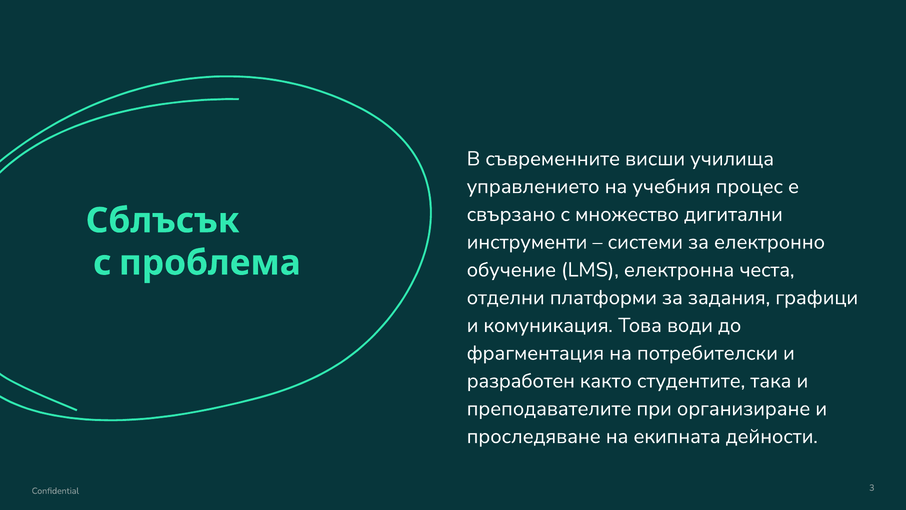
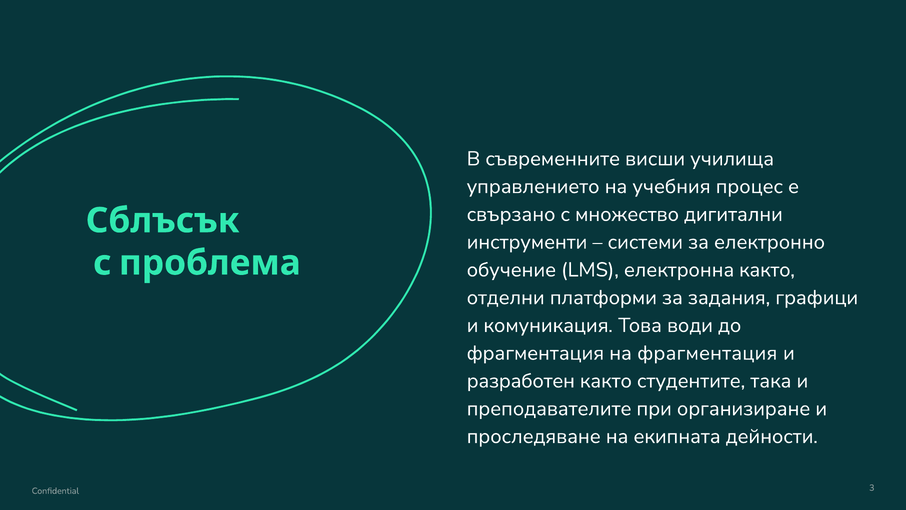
електронна честа: честа -> както (767, 270)
на потребителски: потребителски -> фрагментация (707, 353)
